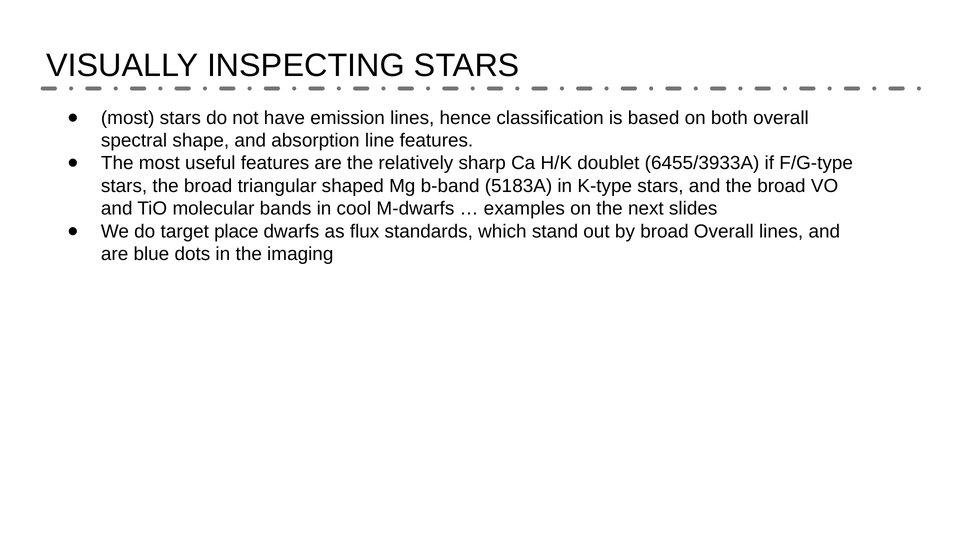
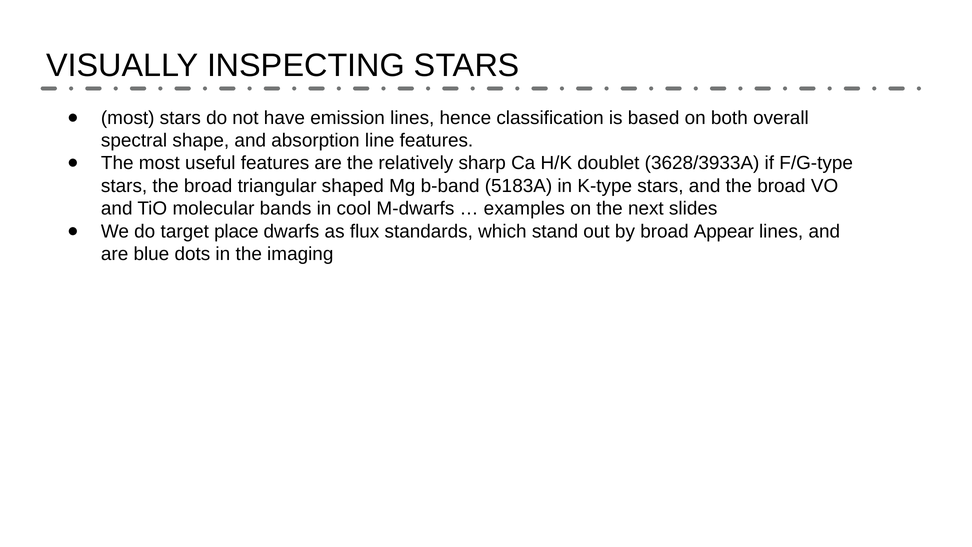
6455/3933A: 6455/3933A -> 3628/3933A (702, 163)
broad Overall: Overall -> Appear (724, 231)
